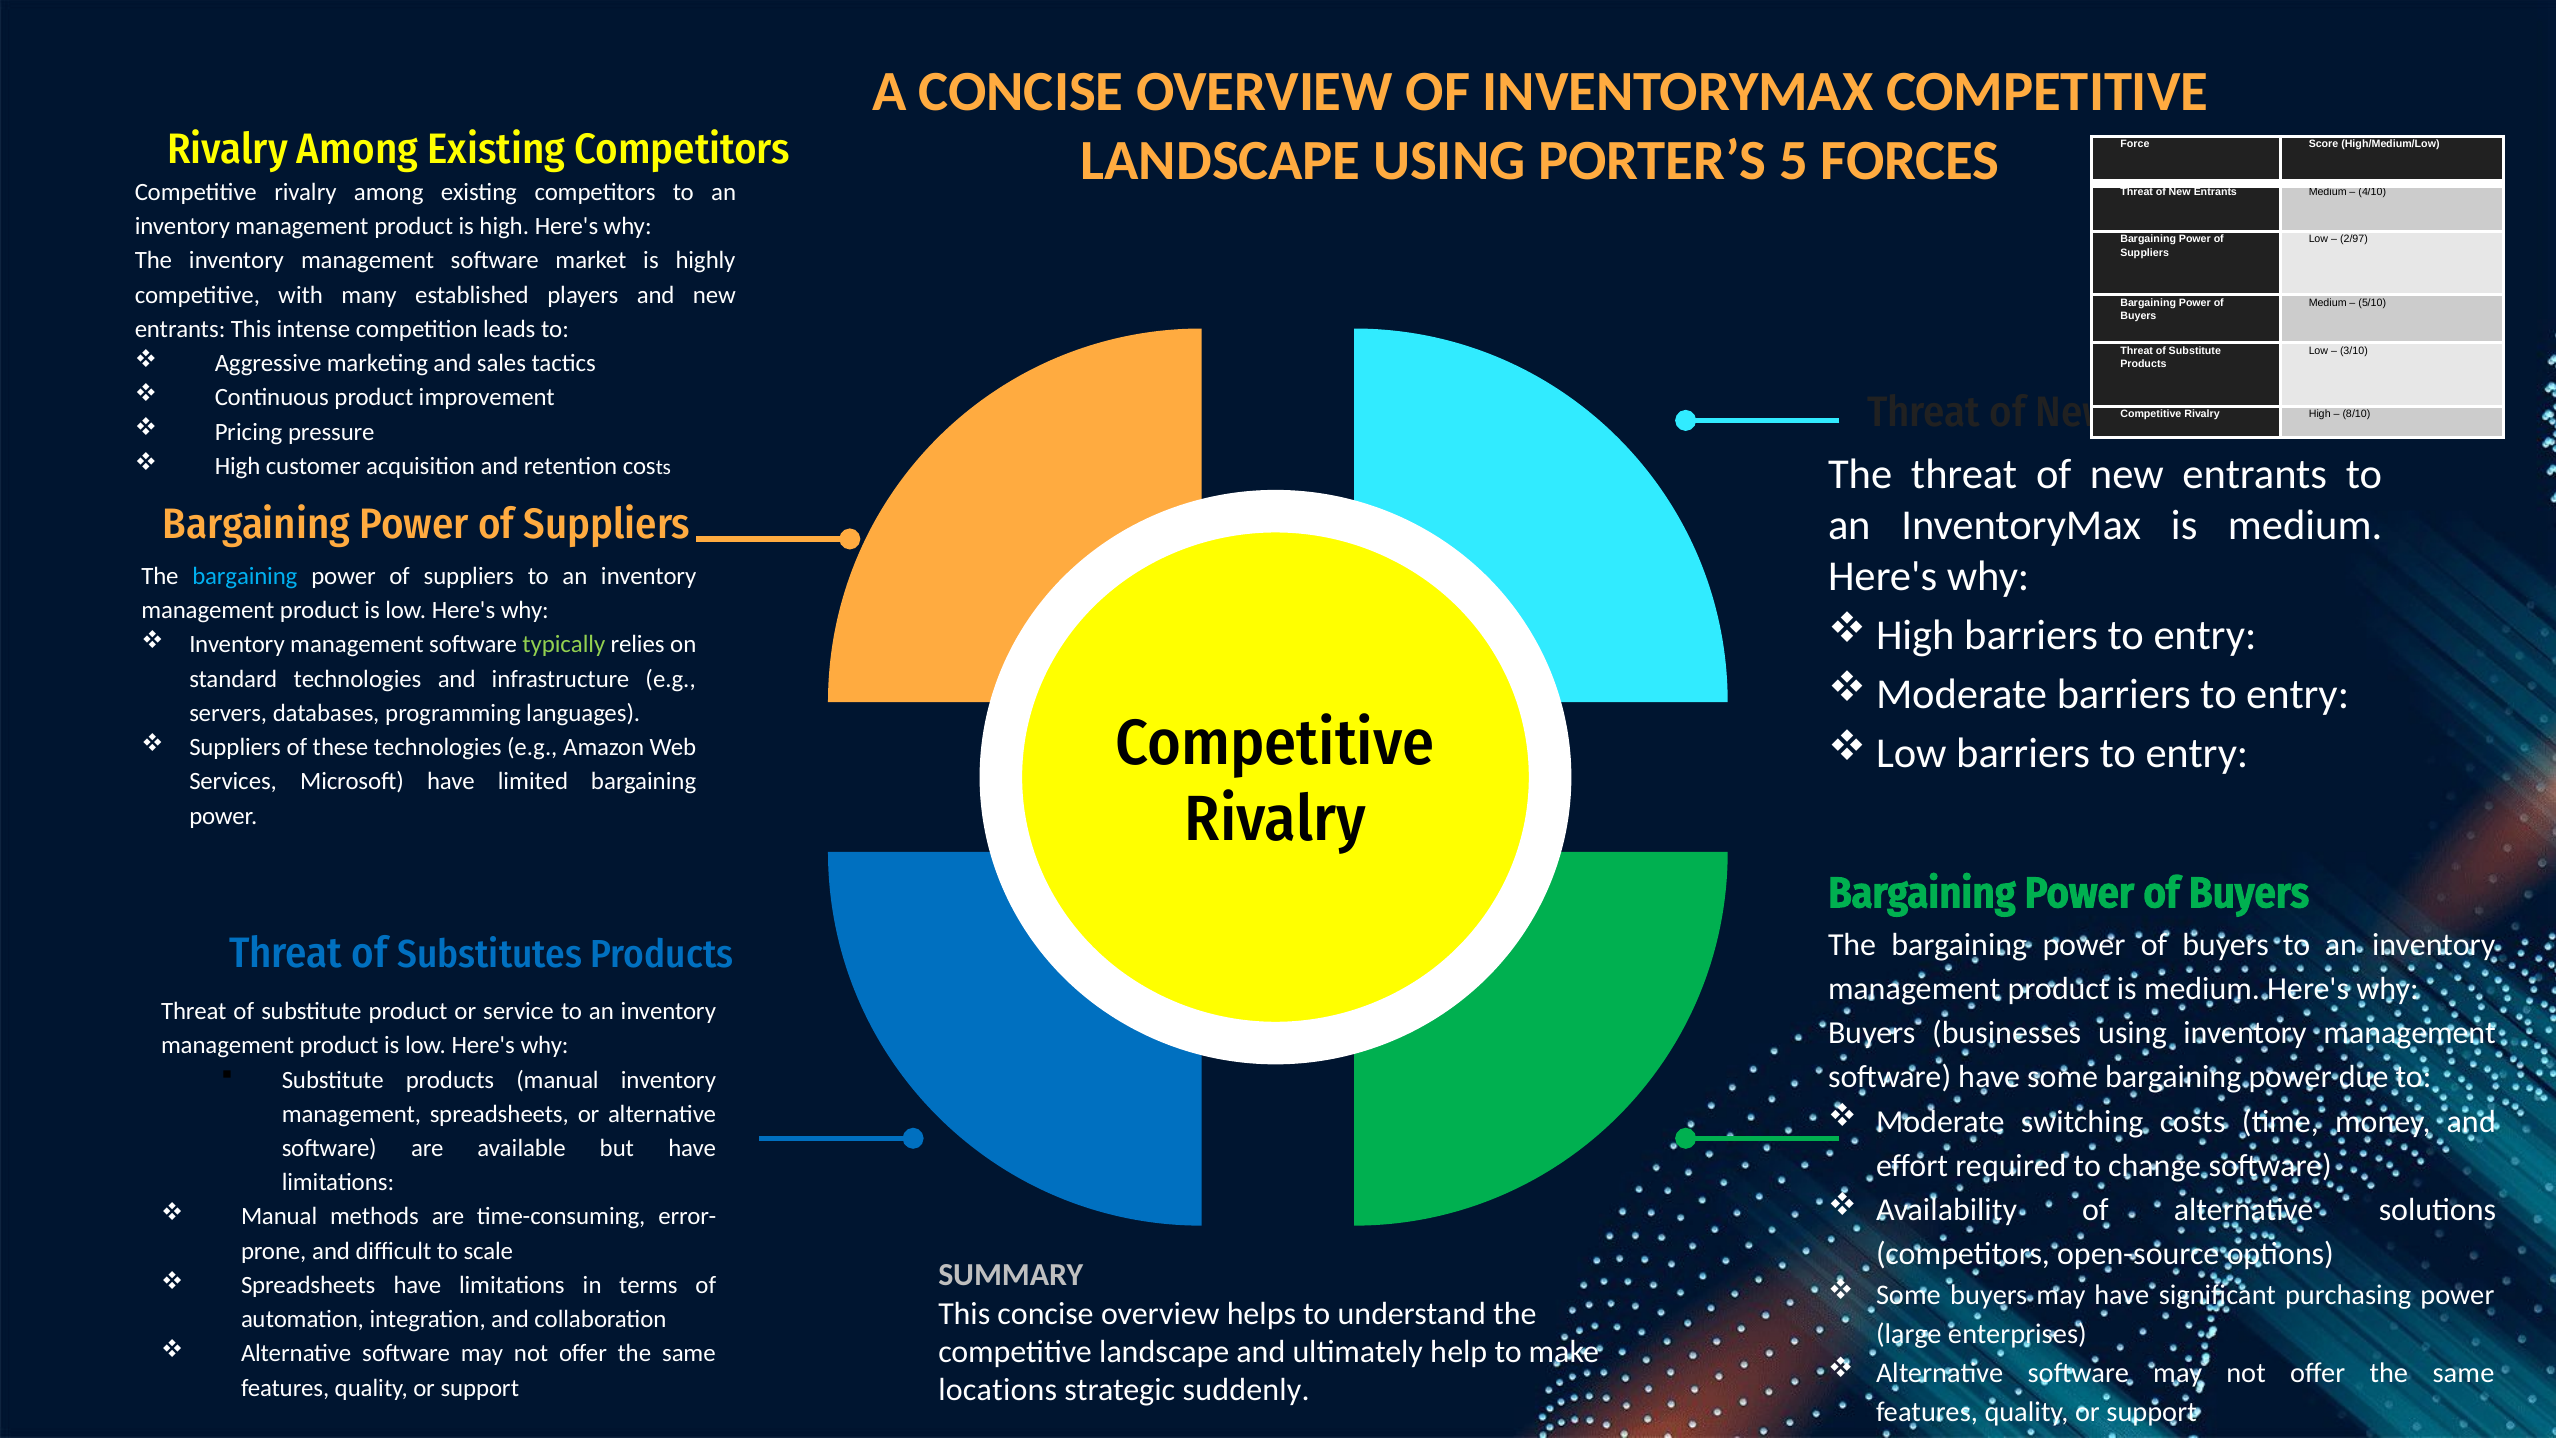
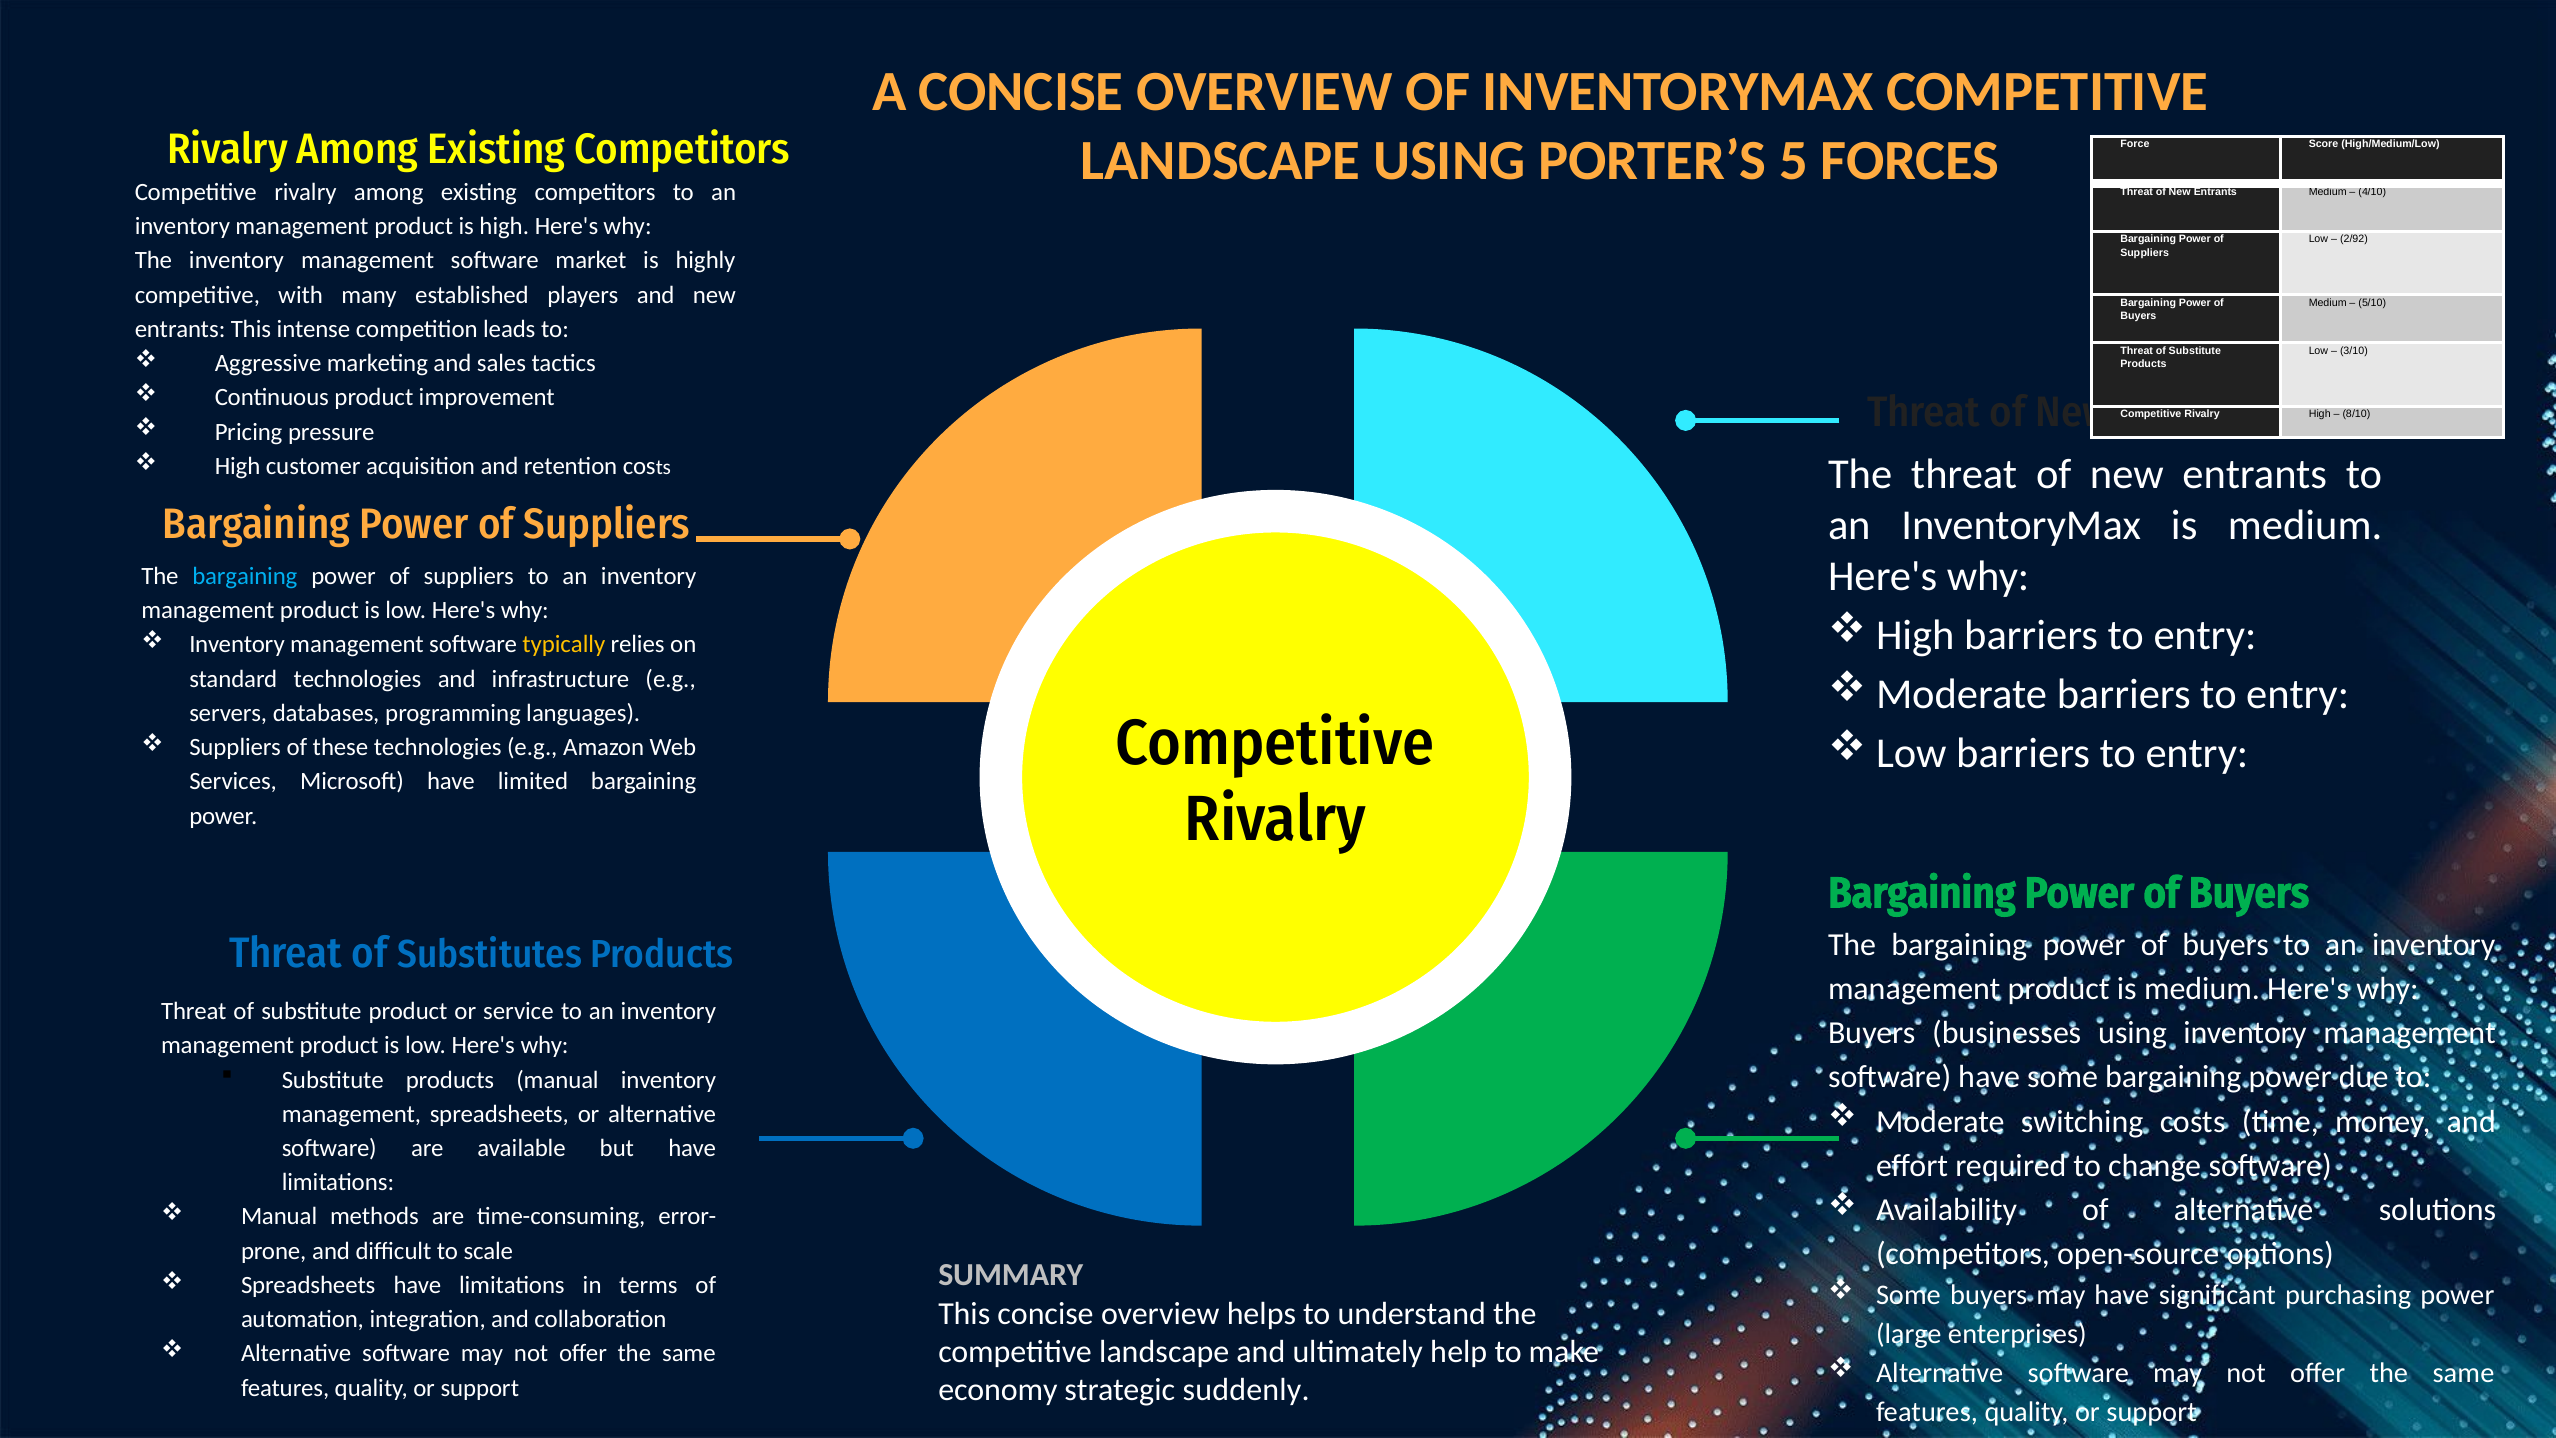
2/97: 2/97 -> 2/92 (2354, 239)
typically colour: light green -> yellow (564, 645)
locations: locations -> economy (998, 1390)
